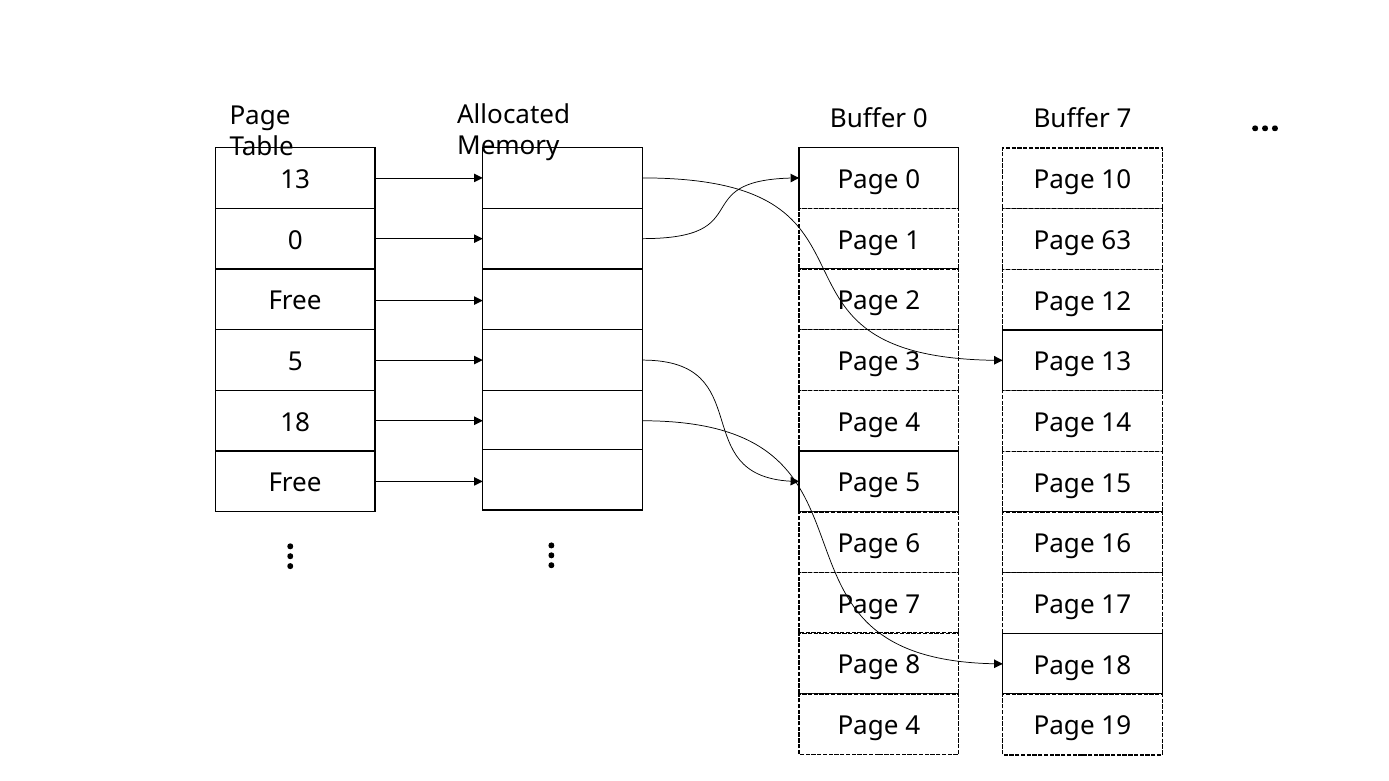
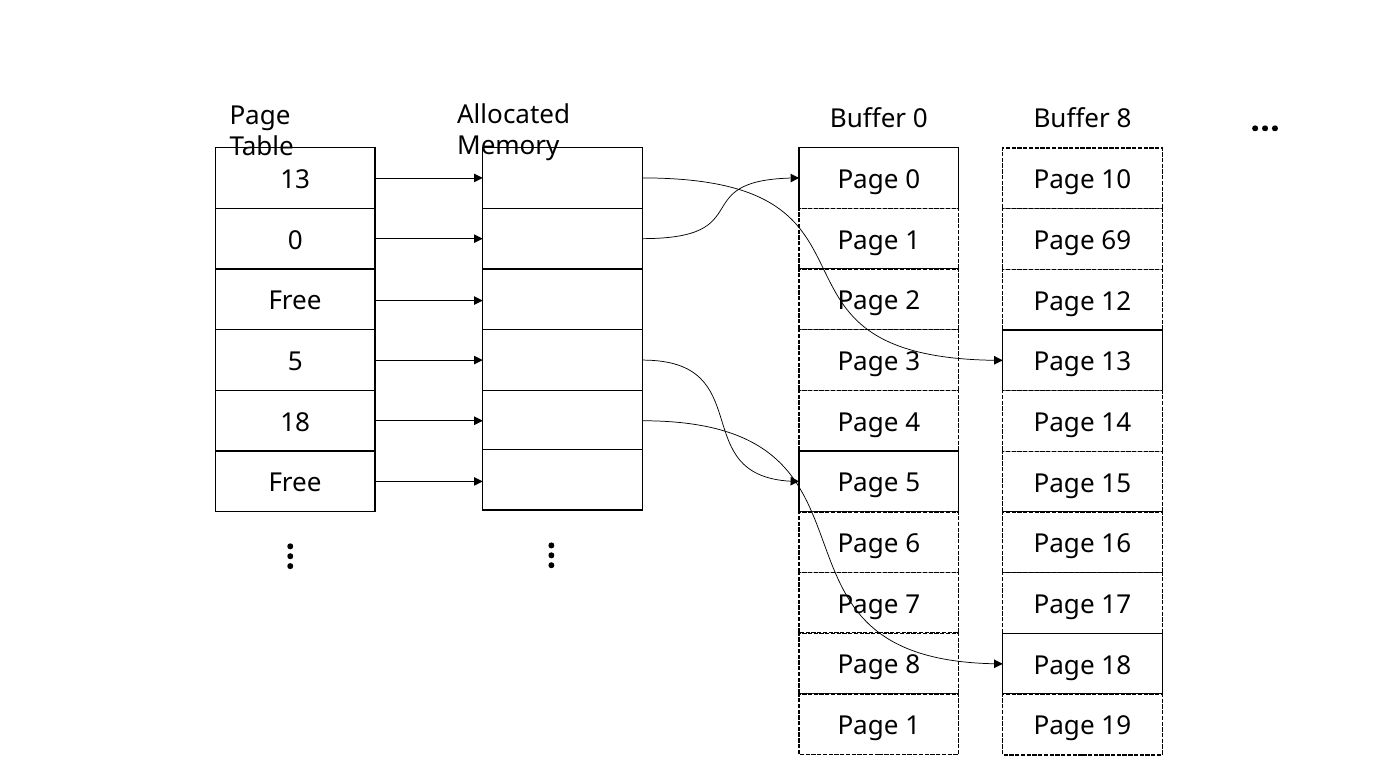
Buffer 7: 7 -> 8 (1124, 119)
63: 63 -> 69 (1116, 241)
4: 4 -> 1 (913, 726)
